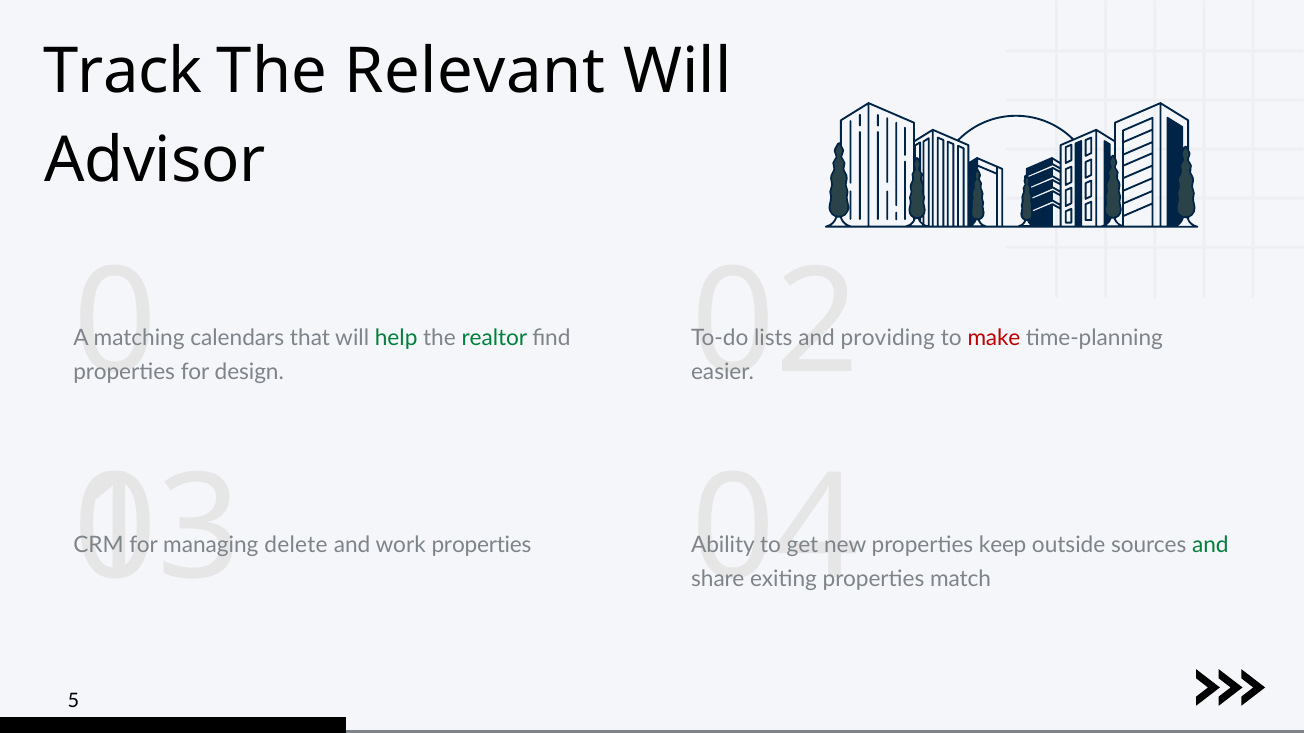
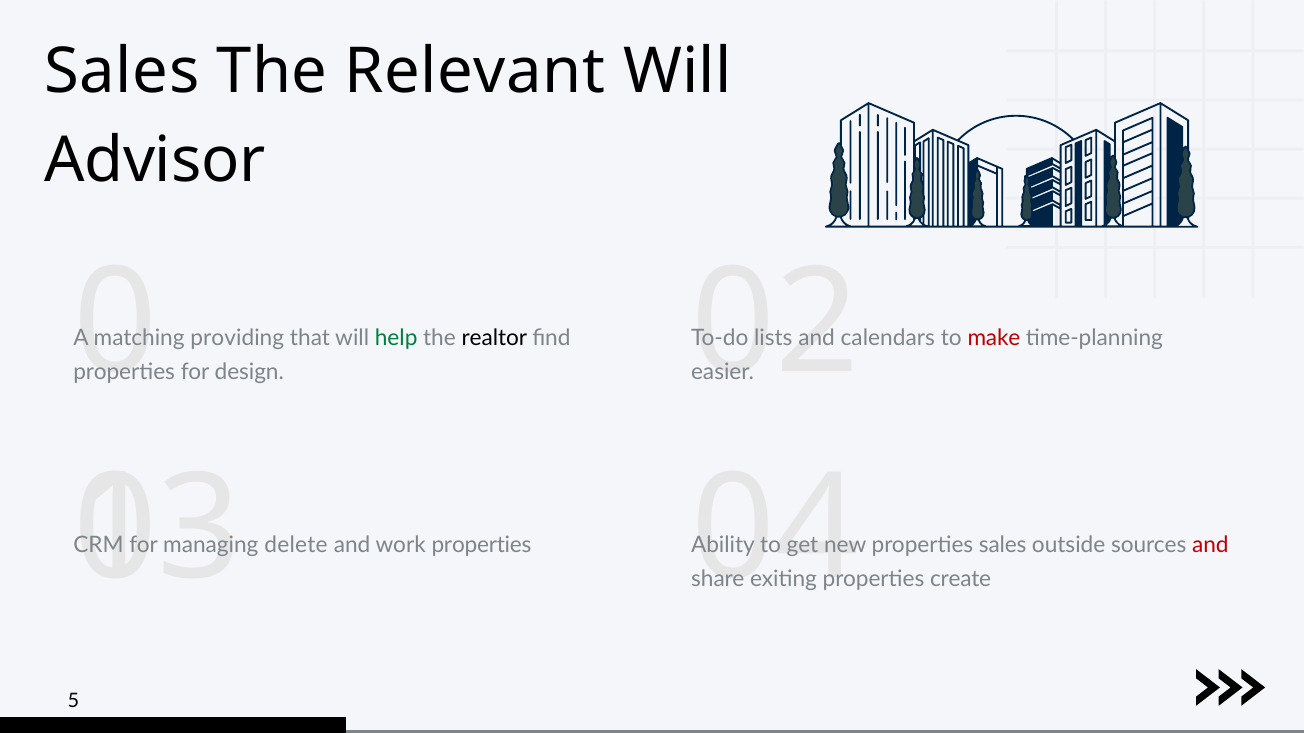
Track: Track -> Sales (122, 72)
calendars: calendars -> providing (237, 339)
realtor colour: green -> black (494, 339)
providing: providing -> calendars (888, 339)
properties keep: keep -> sales (1003, 545)
and colour: green -> red (1210, 545)
match: match -> create (961, 579)
